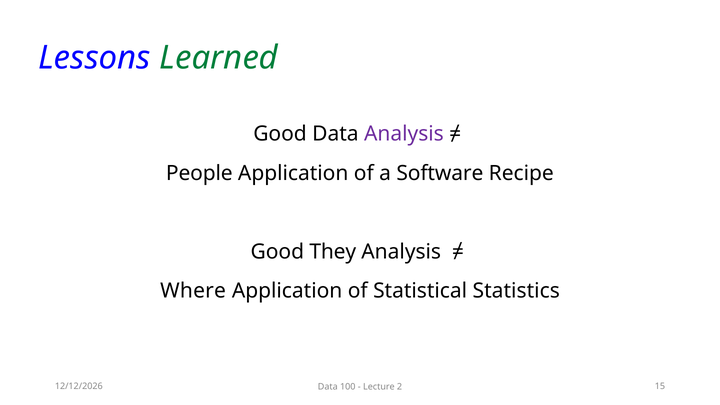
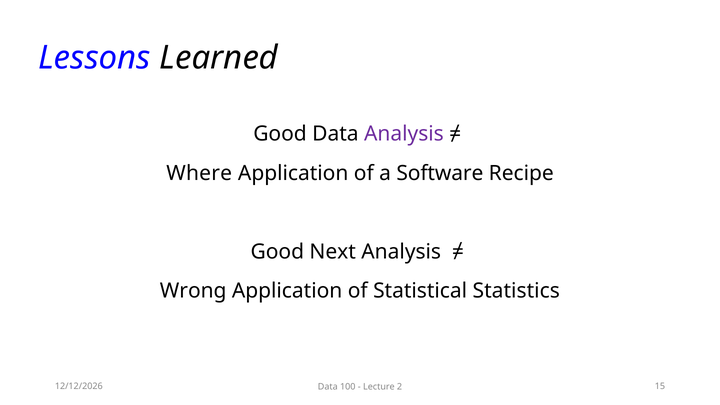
Learned colour: green -> black (219, 58)
People: People -> Where (199, 173)
They: They -> Next (333, 252)
Where: Where -> Wrong (193, 291)
